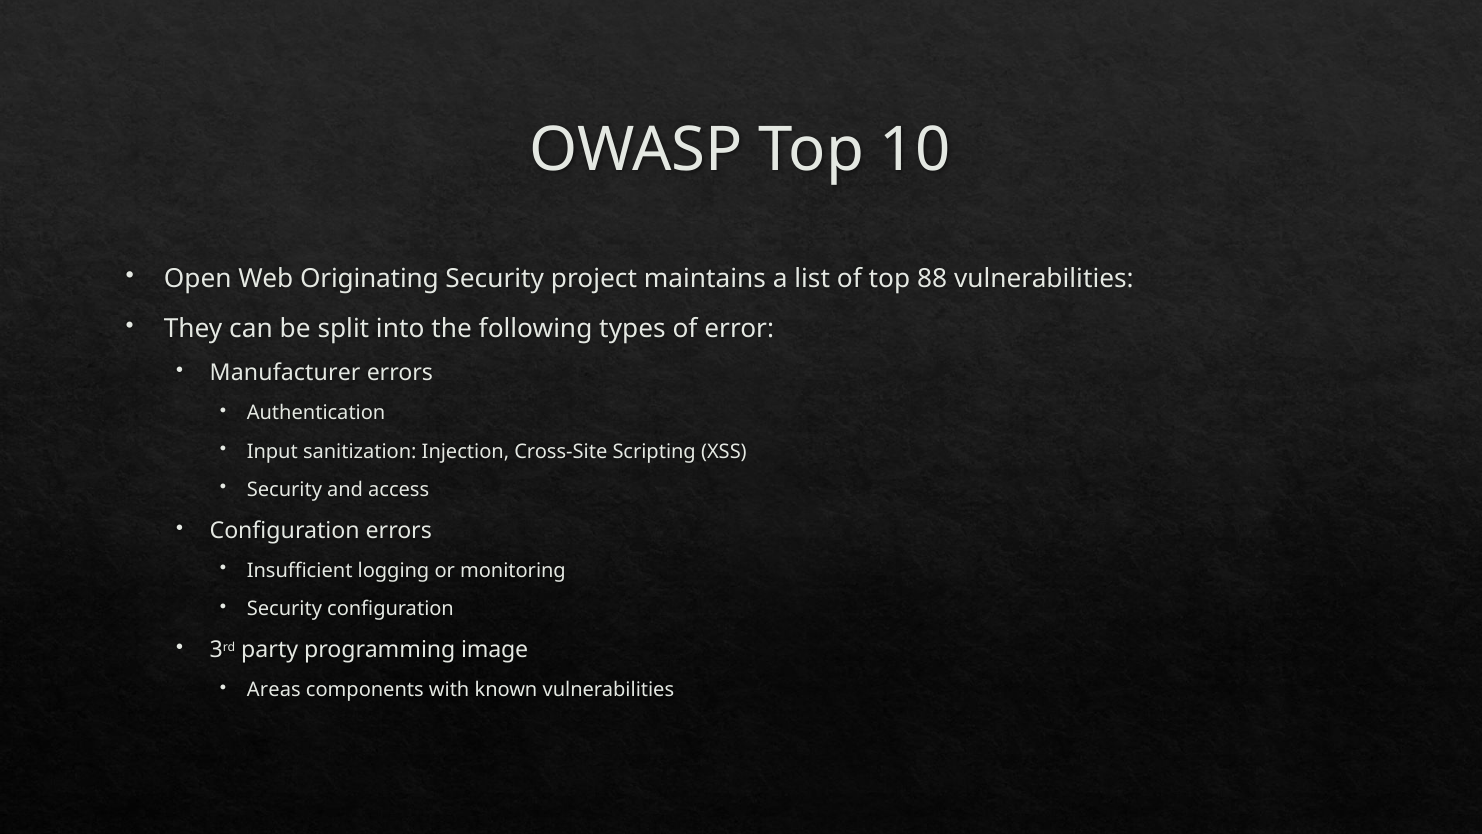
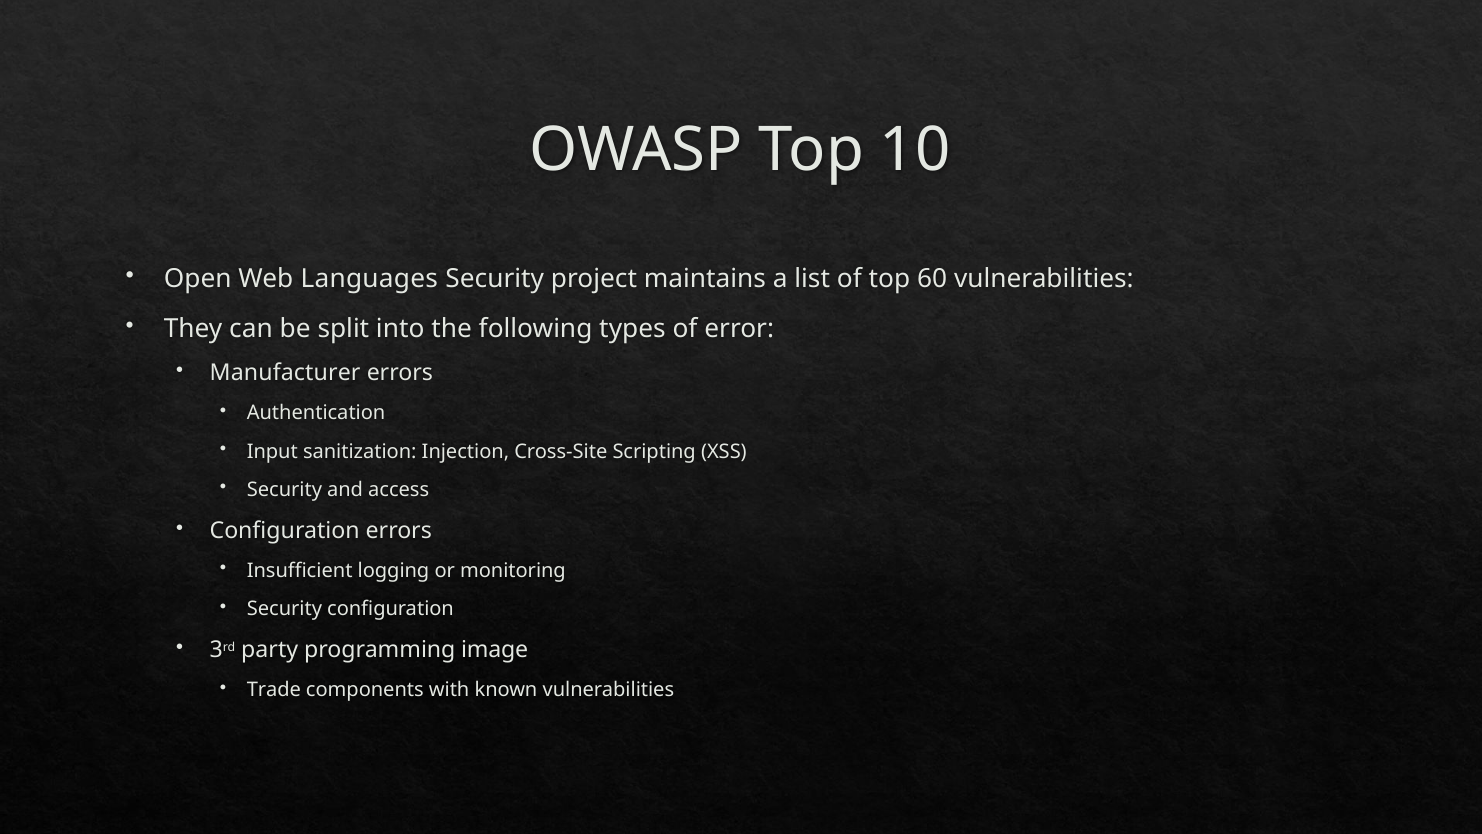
Originating: Originating -> Languages (369, 279)
88: 88 -> 60 (932, 279)
Areas: Areas -> Trade (274, 690)
